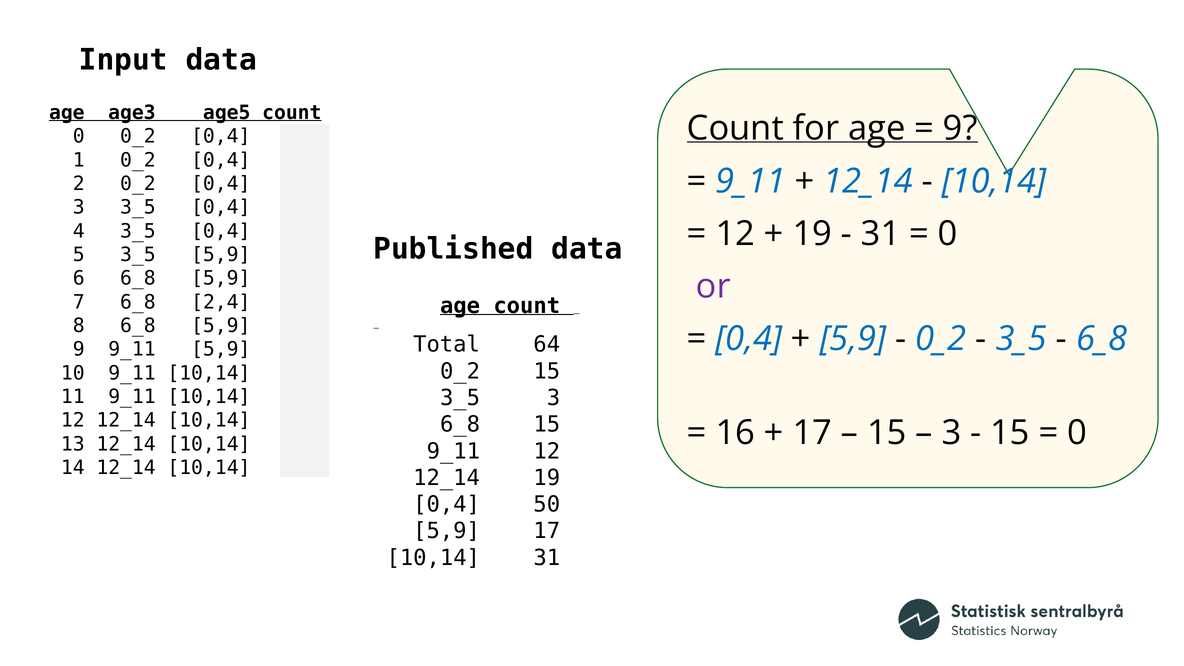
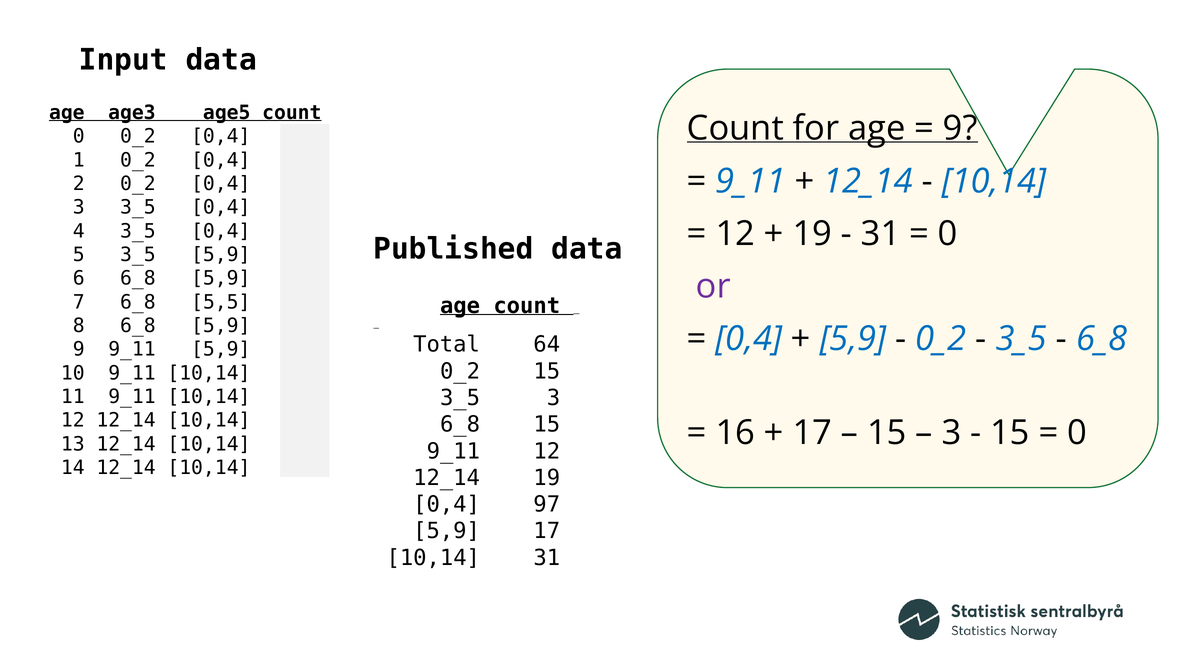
2,4: 2,4 -> 5,5 (221, 302)
50: 50 -> 97 (547, 504)
